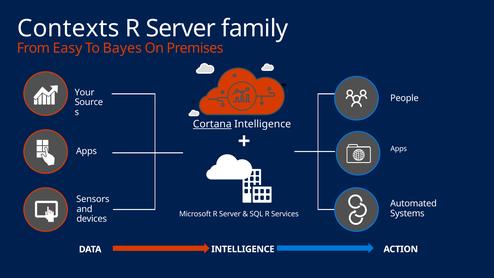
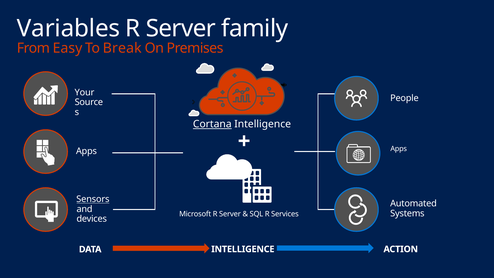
Contexts: Contexts -> Variables (68, 28)
Bayes: Bayes -> Break (122, 48)
Sensors underline: none -> present (93, 199)
